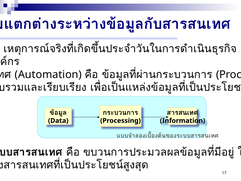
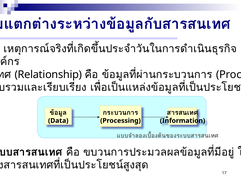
Automation: Automation -> Relationship (48, 74)
